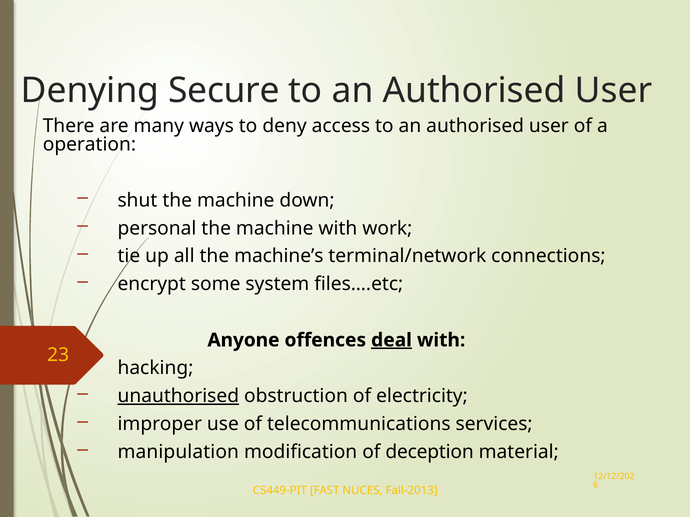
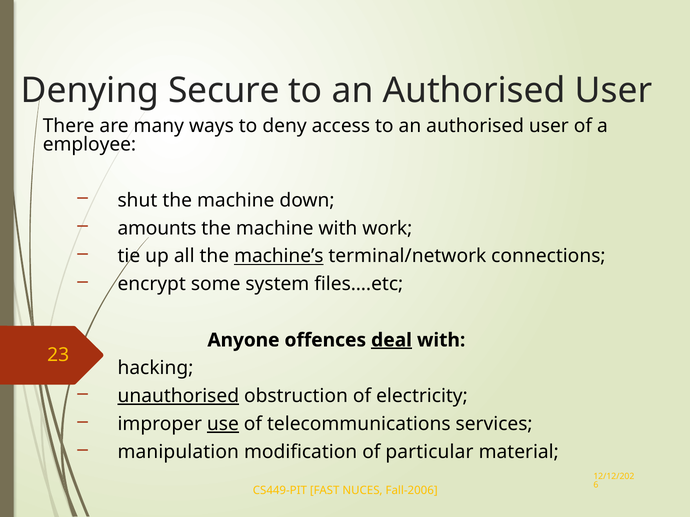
operation: operation -> employee (89, 144)
personal: personal -> amounts (157, 228)
machine’s underline: none -> present (279, 256)
use underline: none -> present (223, 424)
deception: deception -> particular (429, 452)
Fall-2013: Fall-2013 -> Fall-2006 (412, 491)
